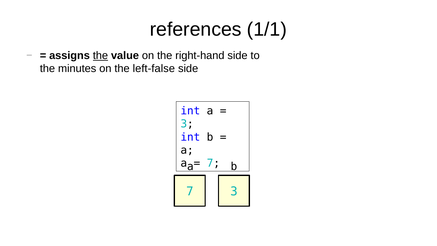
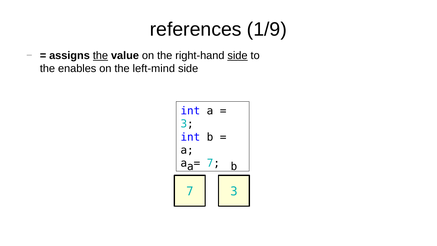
1/1: 1/1 -> 1/9 (267, 29)
side underline: none -> present (237, 56)
minutes: minutes -> enables (77, 69)
left-false: left-false -> left-mind (154, 69)
